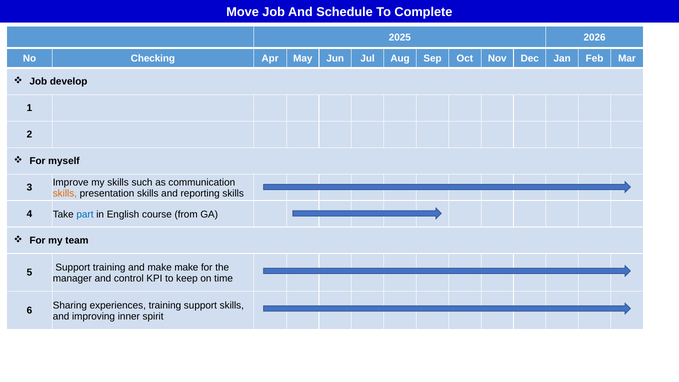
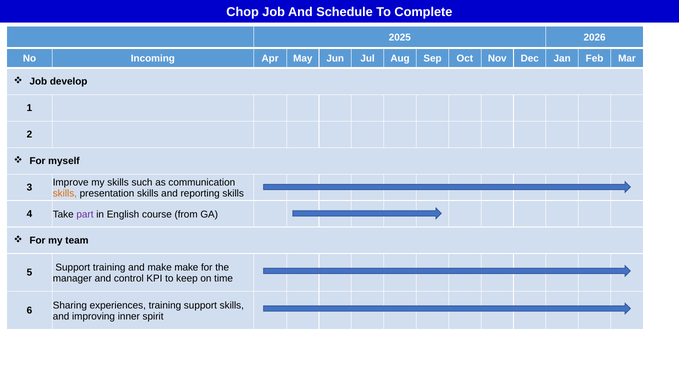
Move: Move -> Chop (243, 12)
Checking: Checking -> Incoming (153, 58)
part colour: blue -> purple (85, 214)
